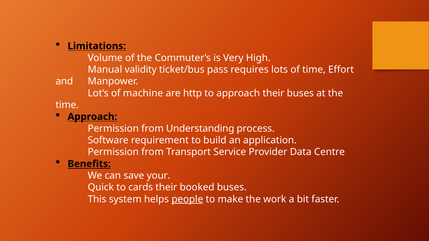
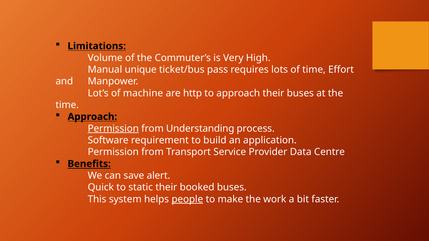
validity: validity -> unique (141, 70)
Permission underline: none -> present (113, 129)
your: your -> alert (159, 176)
cards: cards -> static (141, 188)
